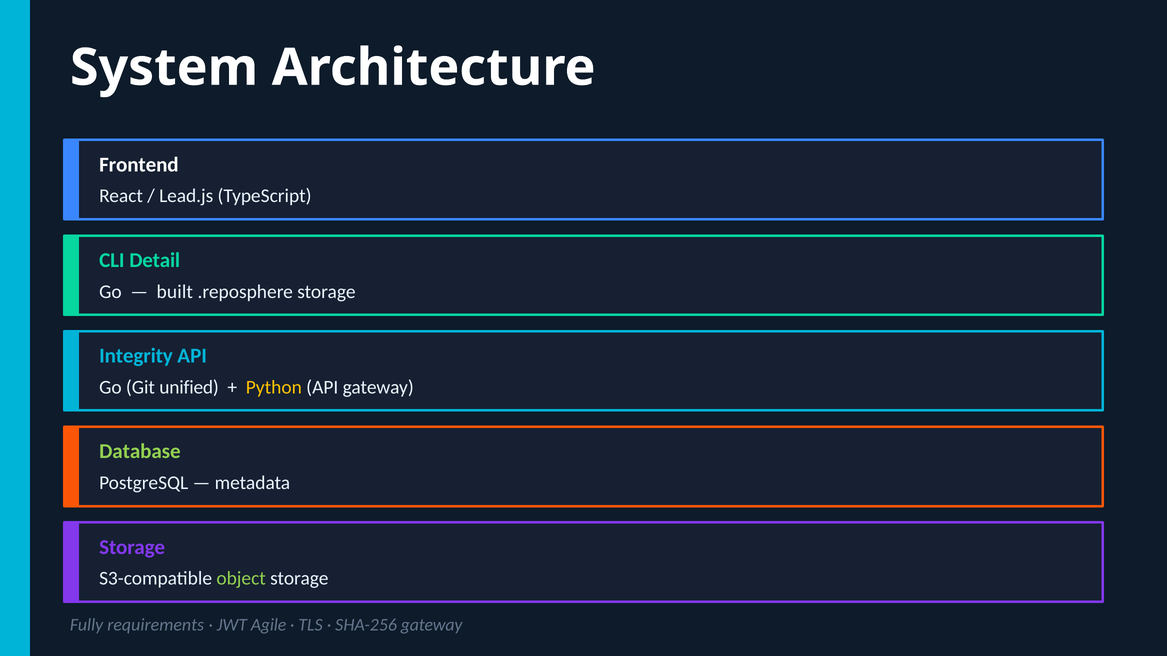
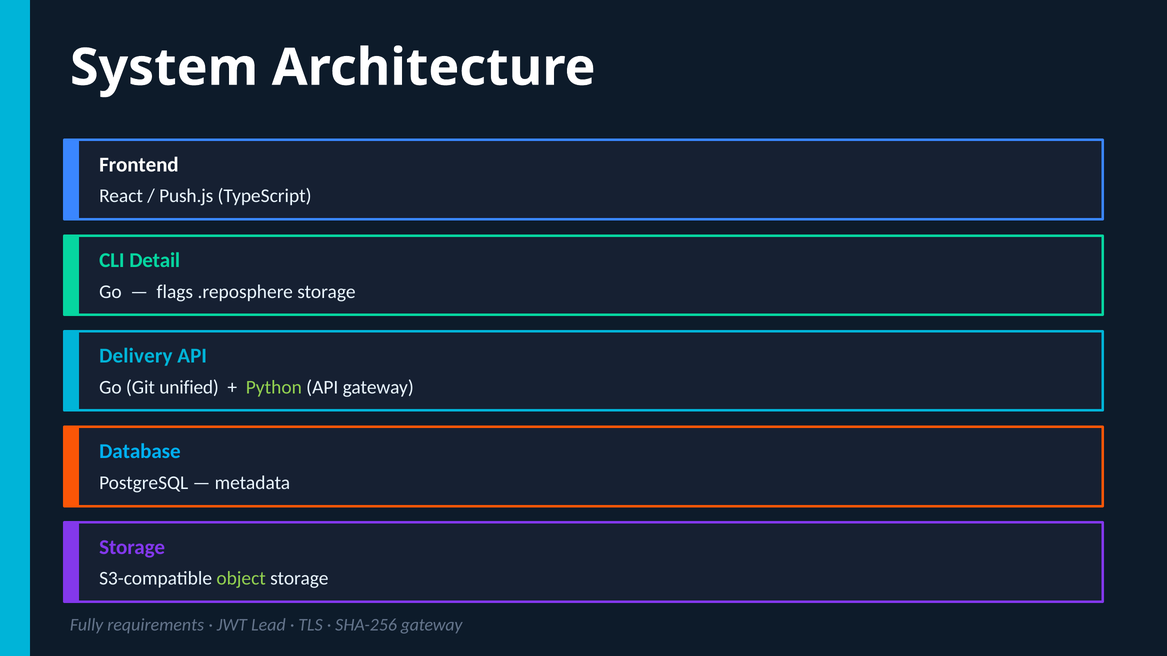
Lead.js: Lead.js -> Push.js (186, 196)
built: built -> flags (175, 292)
Integrity: Integrity -> Delivery (136, 356)
Python colour: yellow -> light green (274, 388)
Database colour: light green -> light blue (140, 452)
Agile: Agile -> Lead (268, 626)
